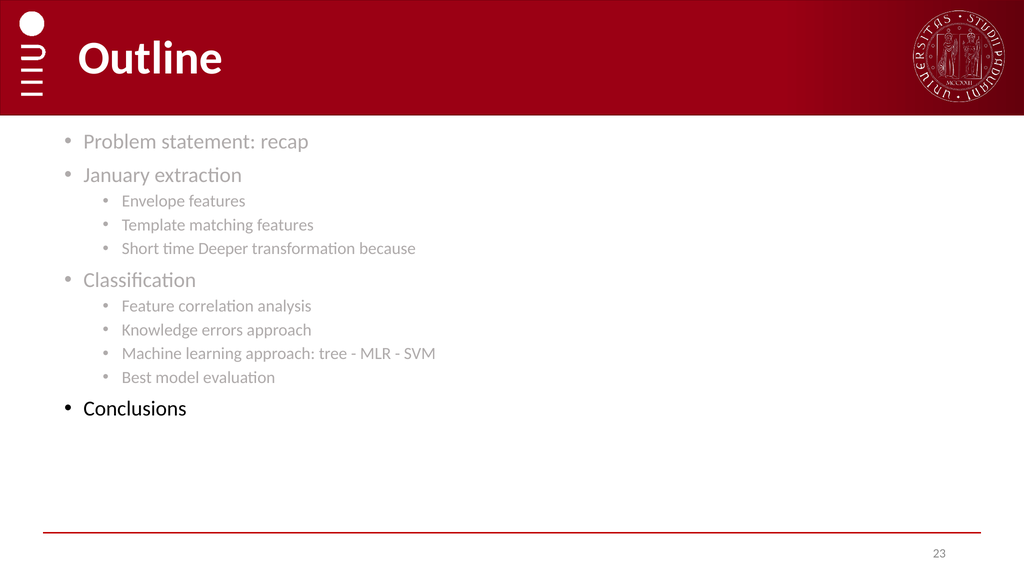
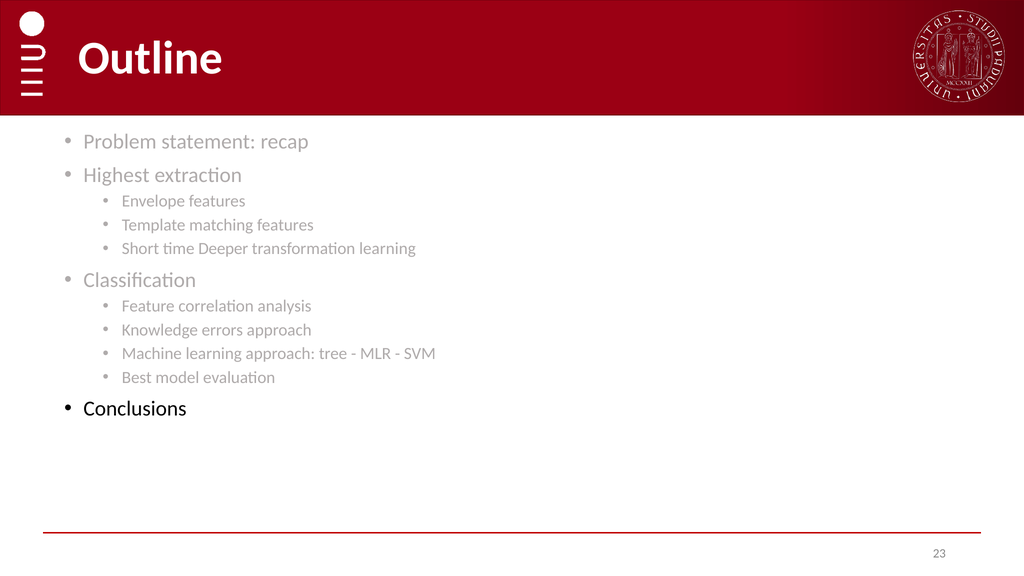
January: January -> Highest (117, 175)
transformation because: because -> learning (387, 249)
